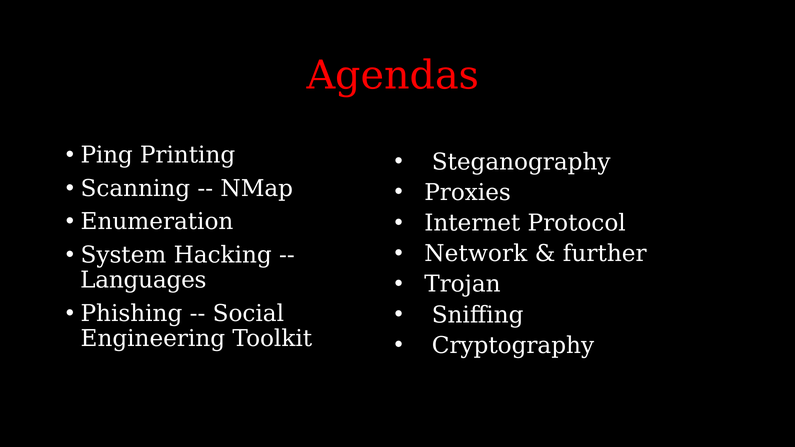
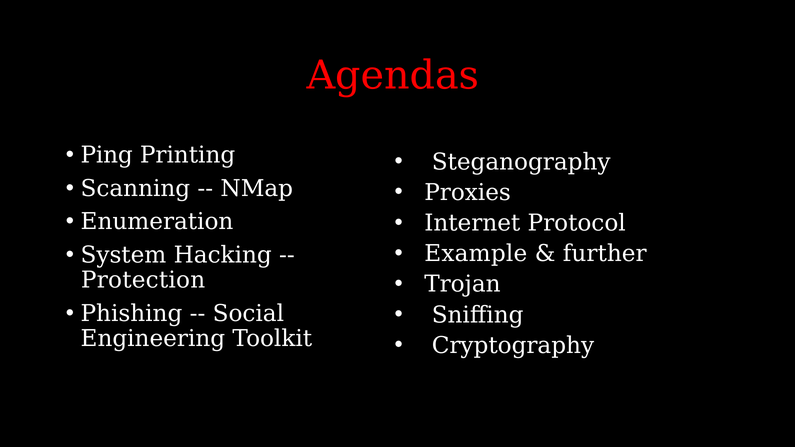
Network: Network -> Example (476, 254)
Languages: Languages -> Protection (143, 280)
